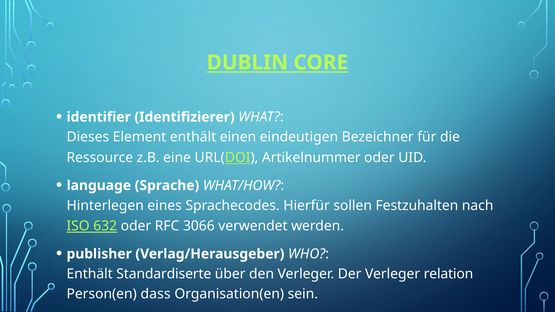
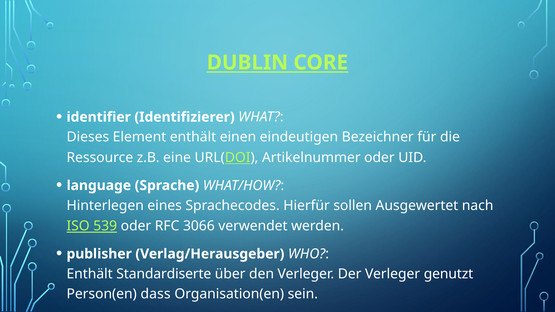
Festzuhalten: Festzuhalten -> Ausgewertet (417, 206)
632: 632 -> 539 (105, 226)
relation: relation -> genutzt (448, 274)
